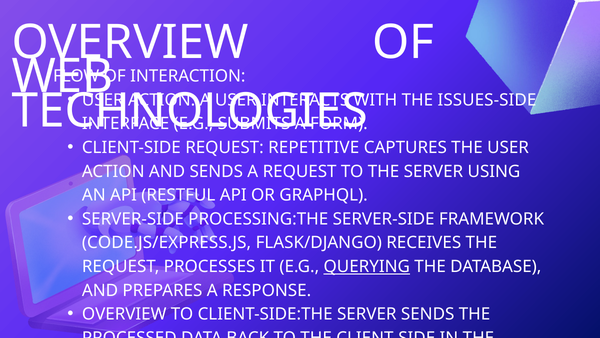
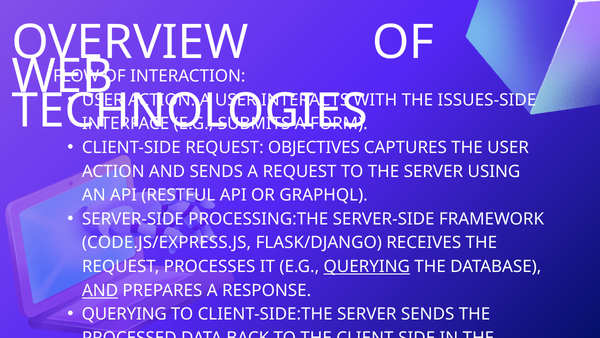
REPETITIVE: REPETITIVE -> OBJECTIVES (314, 147)
AND underline: none -> present (100, 290)
OVERVIEW: OVERVIEW -> QUERYING (124, 314)
